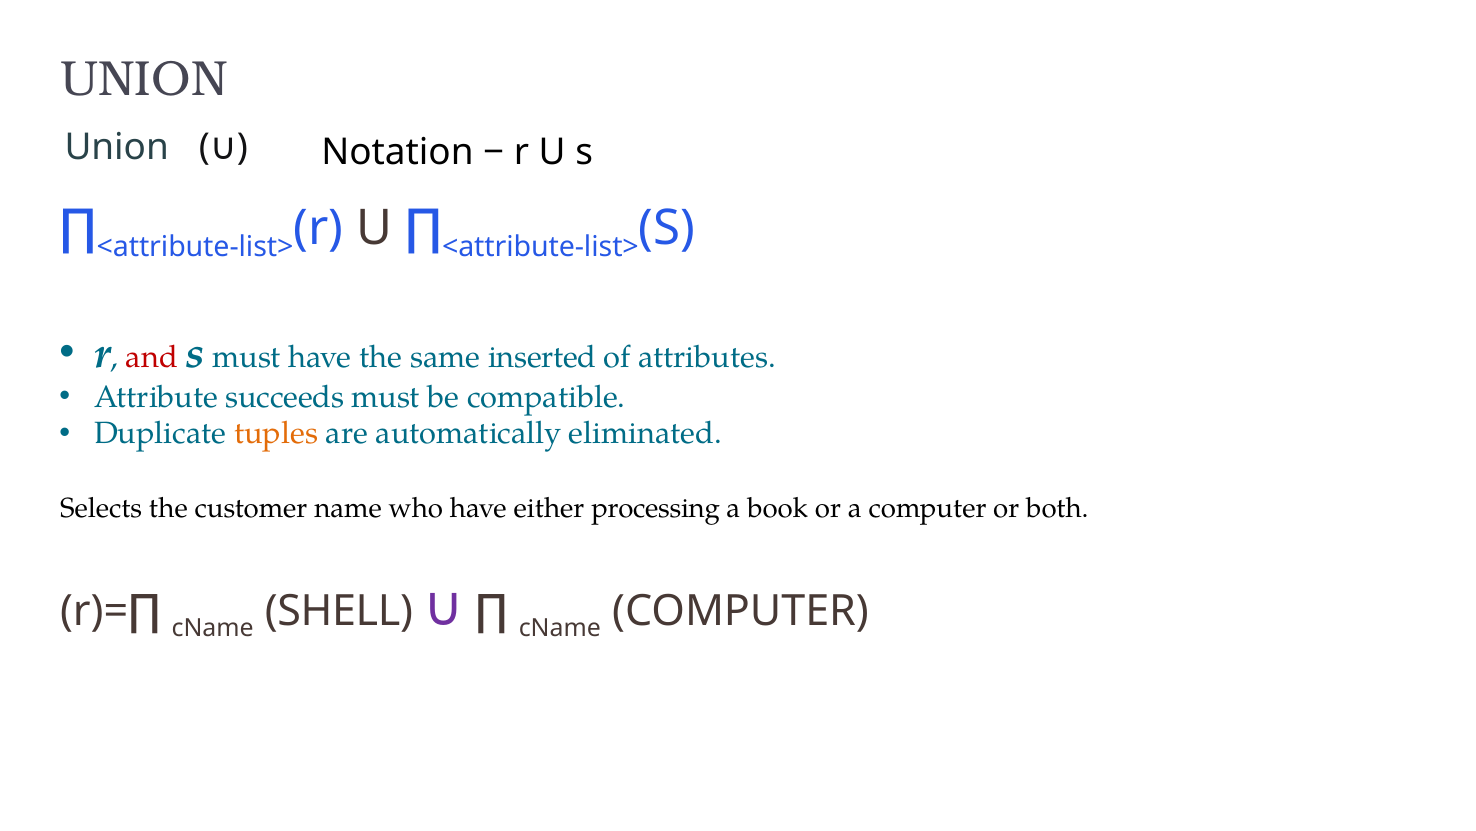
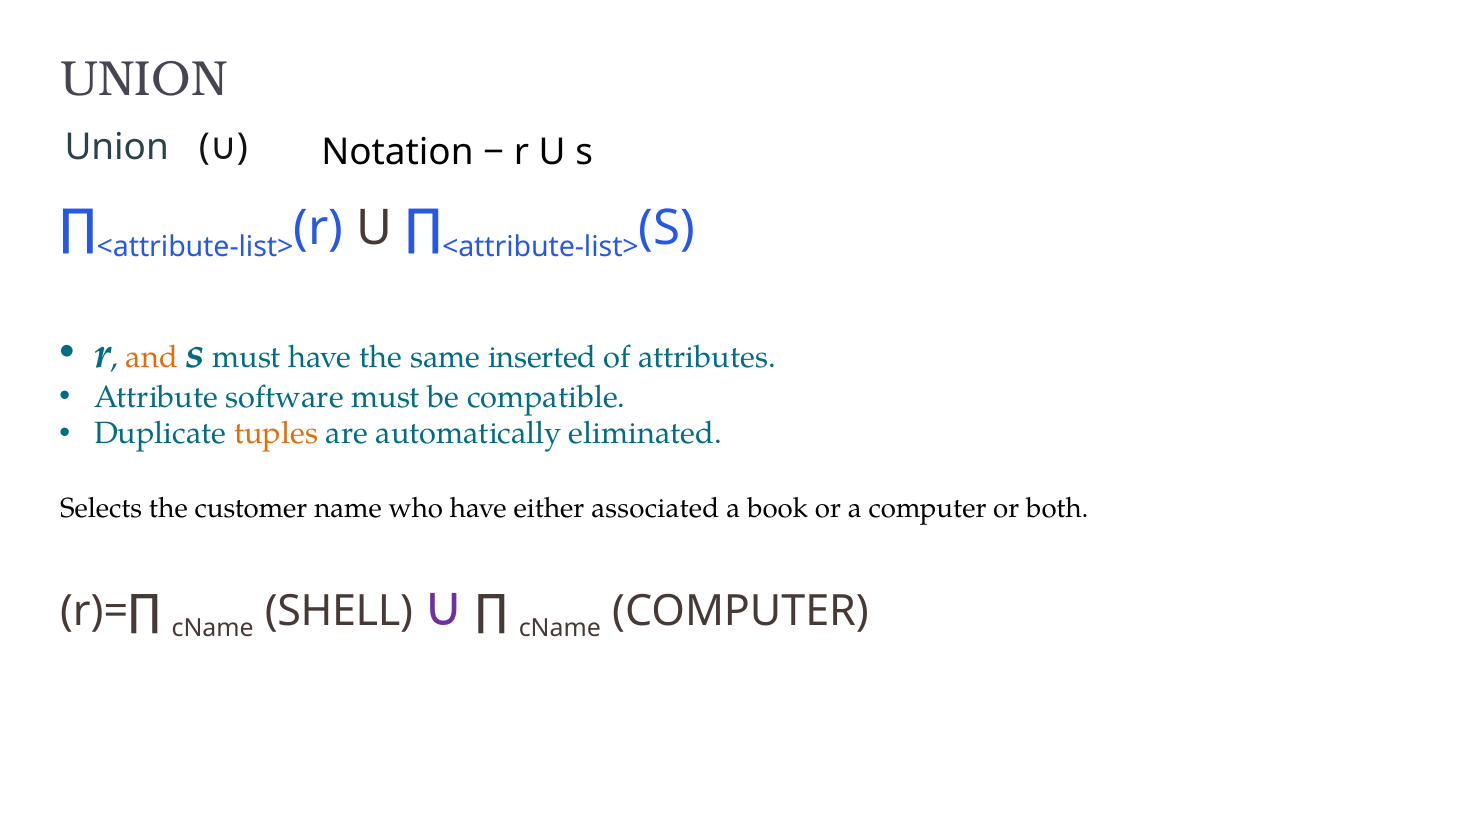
and colour: red -> orange (152, 357)
succeeds: succeeds -> software (285, 397)
processing: processing -> associated (655, 508)
